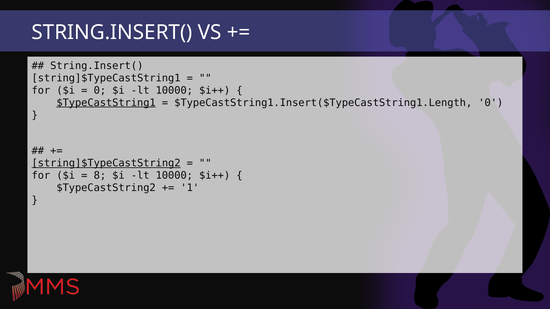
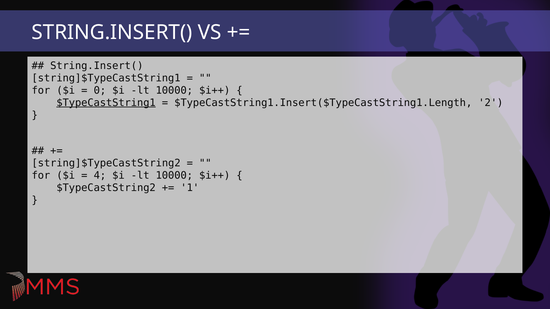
$TypeCastString1.Insert($TypeCastString1.Length 0: 0 -> 2 (491, 103)
string]$TypeCastString2 underline: present -> none (106, 163)
8: 8 -> 4 (100, 176)
